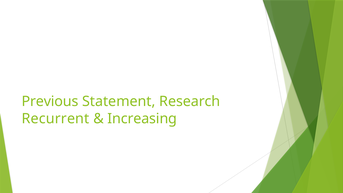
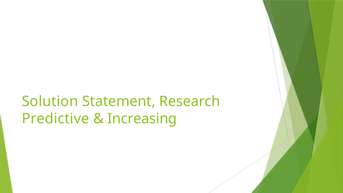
Previous: Previous -> Solution (50, 101)
Recurrent: Recurrent -> Predictive (56, 118)
